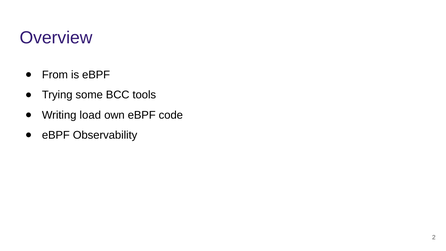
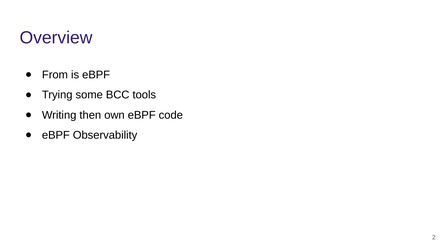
load: load -> then (90, 115)
